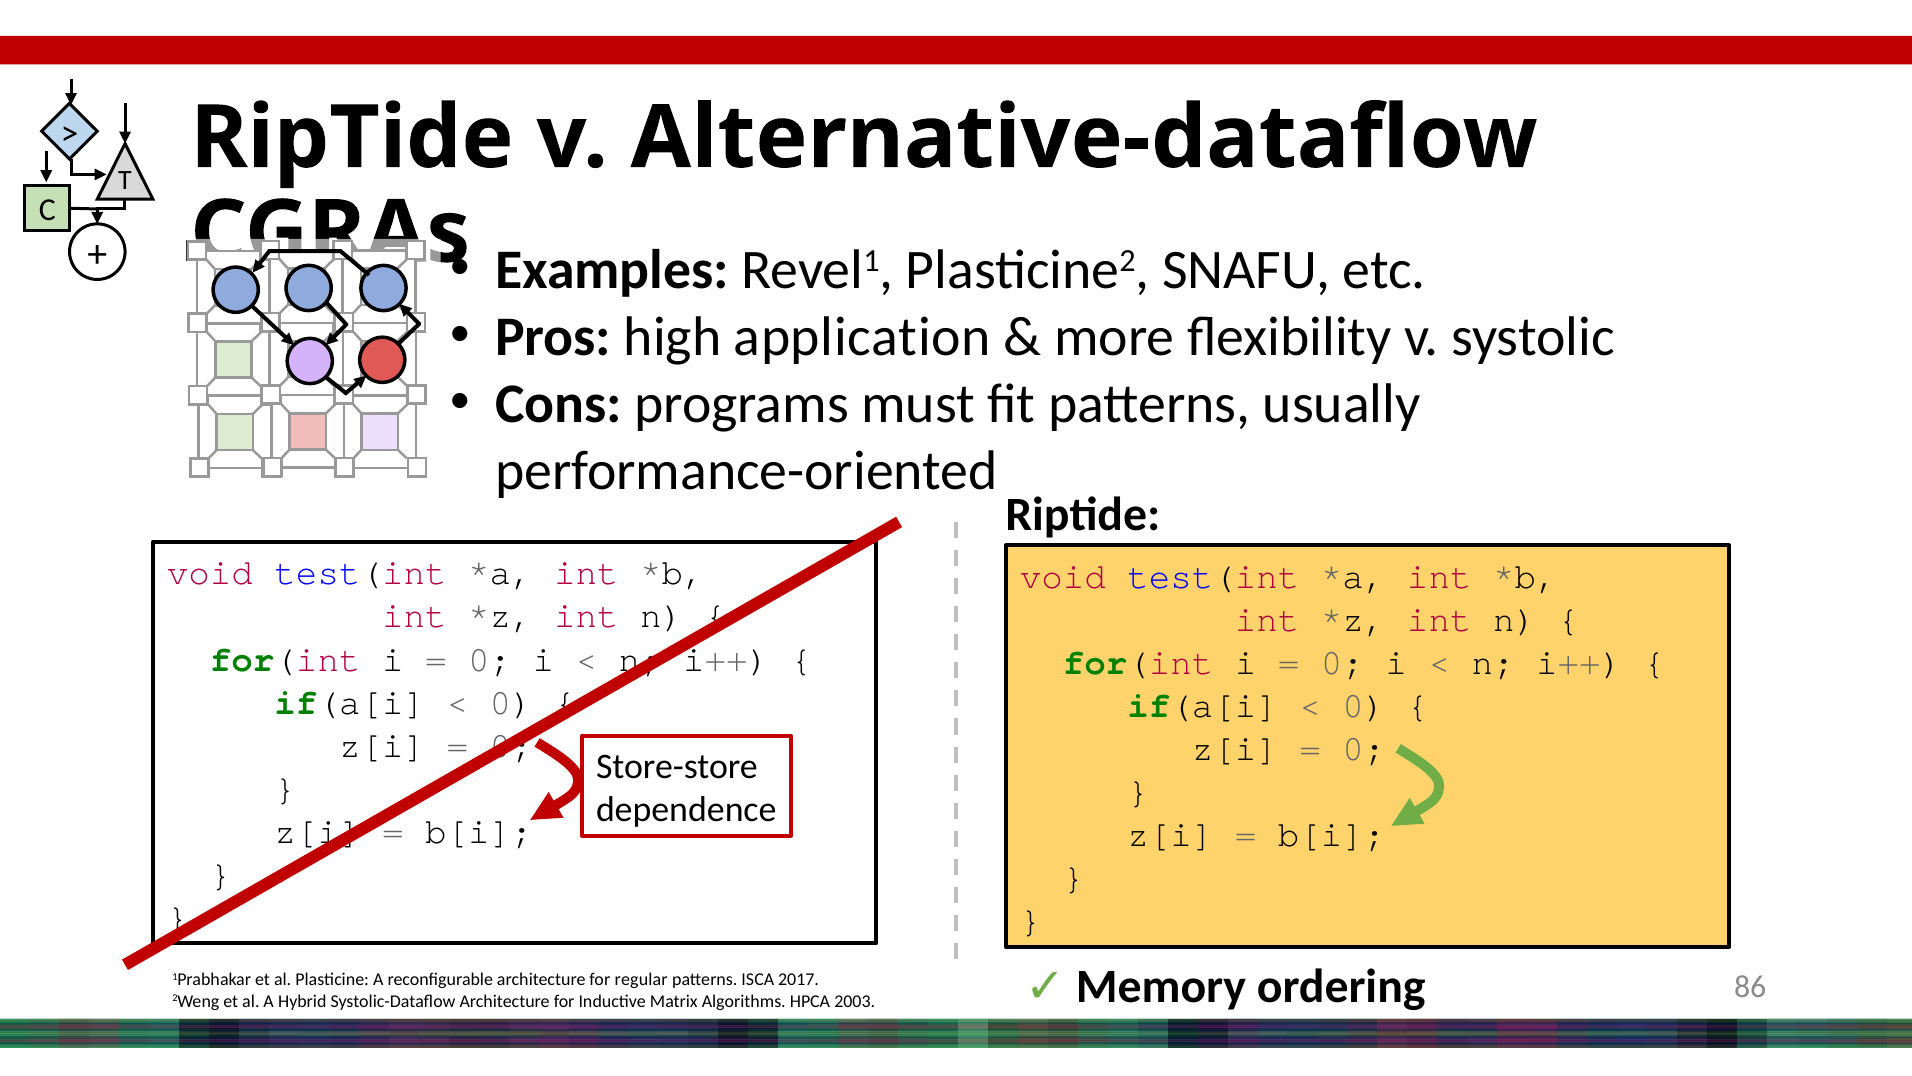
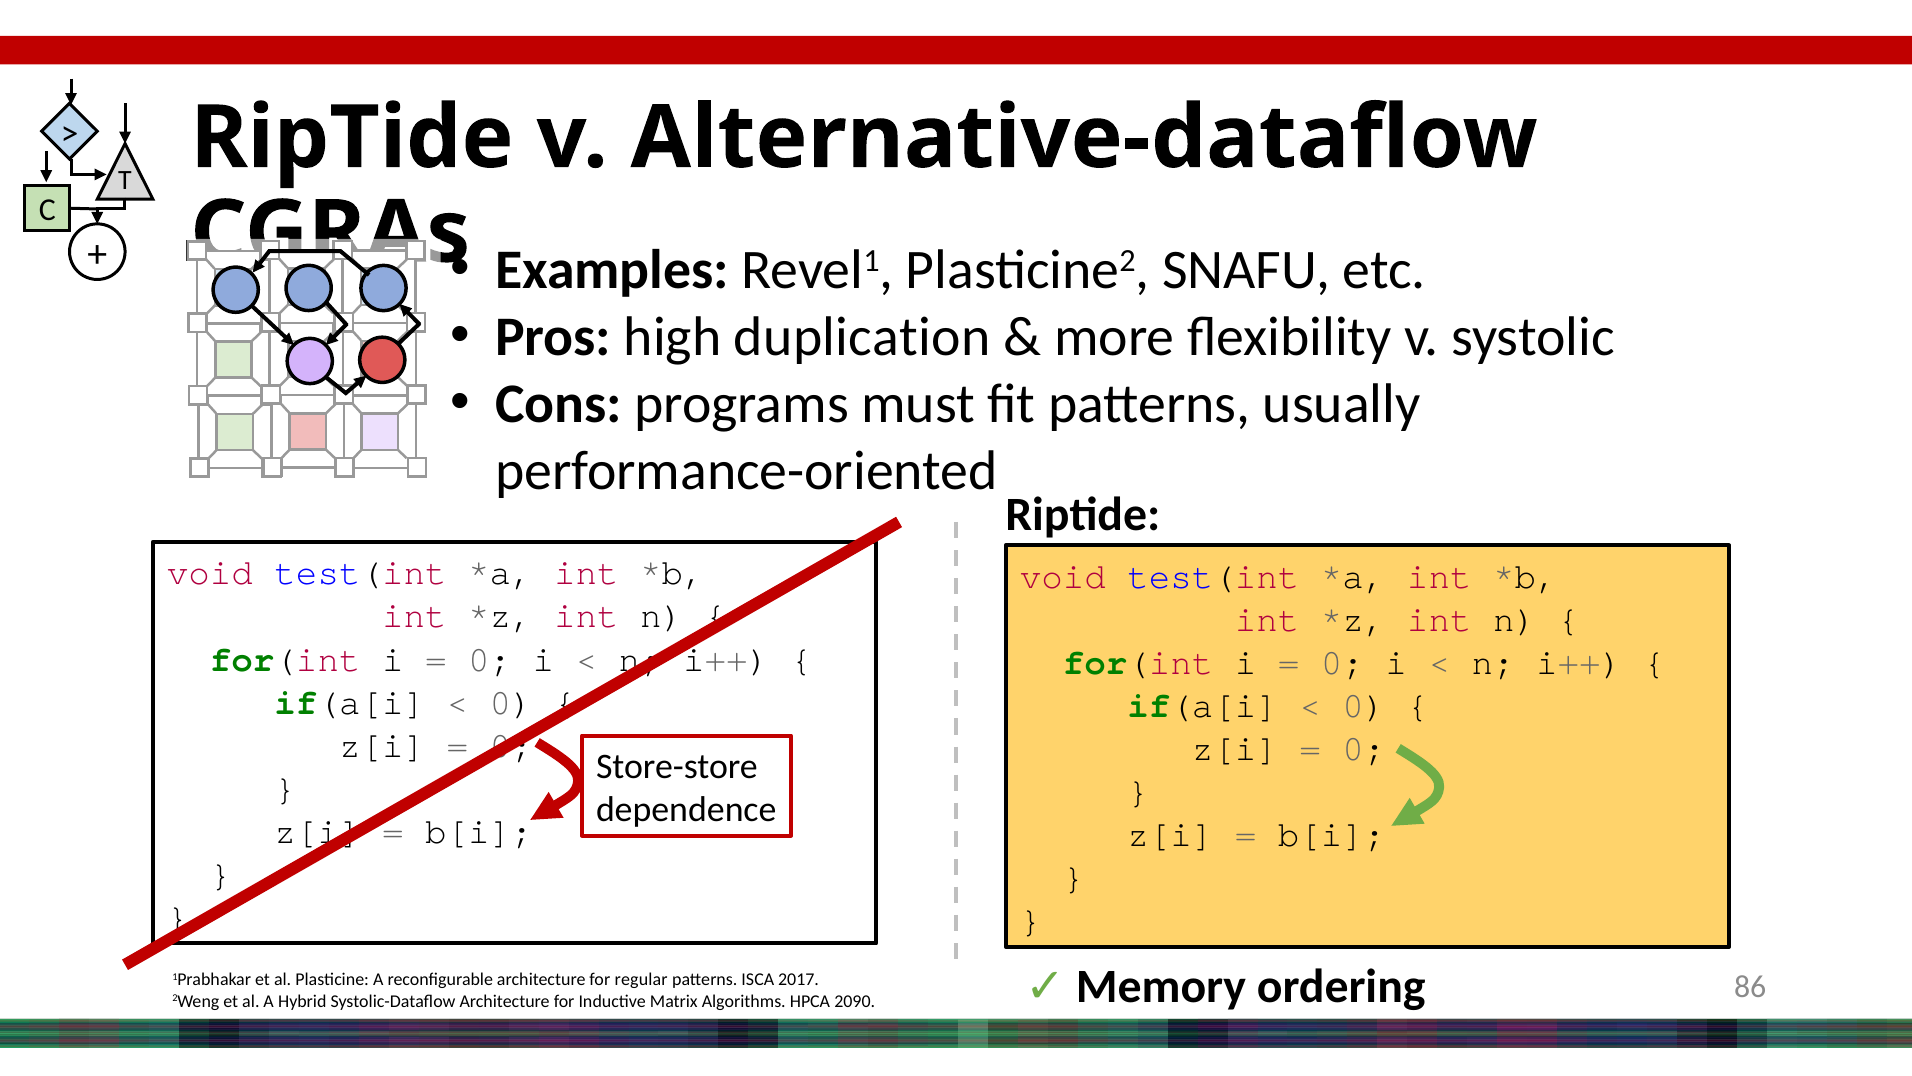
application: application -> duplication (862, 337)
2003: 2003 -> 2090 (855, 1001)
